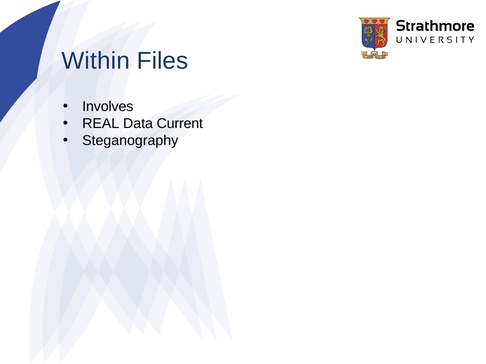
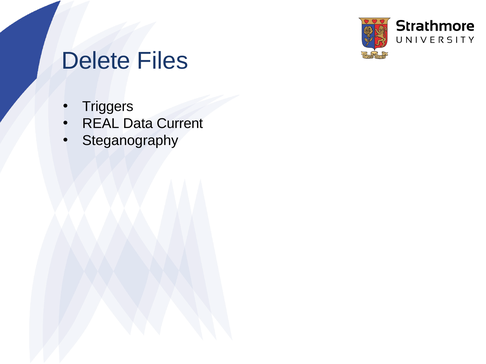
Within: Within -> Delete (96, 61)
Involves: Involves -> Triggers (108, 107)
